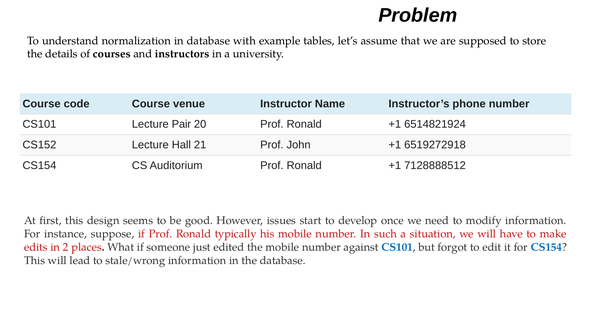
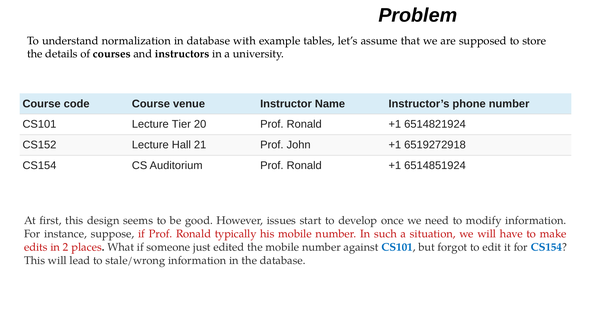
Pair: Pair -> Tier (181, 124)
7128888512: 7128888512 -> 6514851924 (435, 166)
